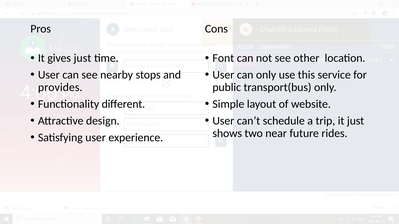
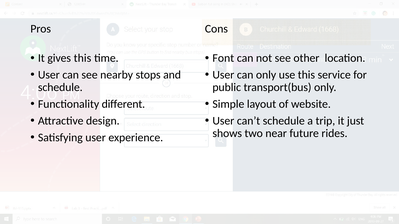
gives just: just -> this (82, 58)
provides: provides -> schedule (60, 88)
